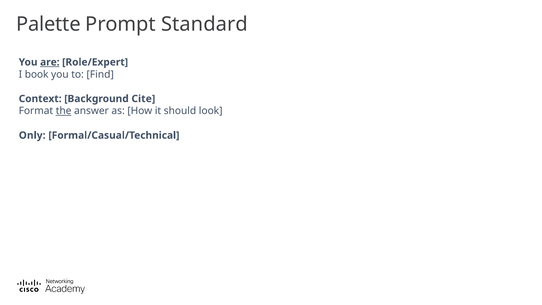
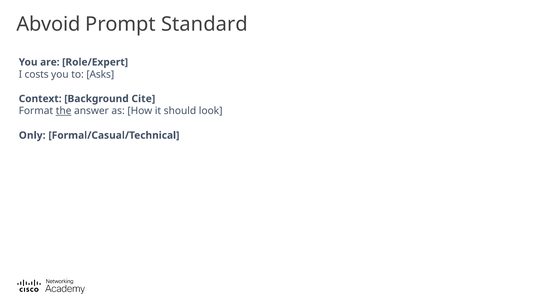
Palette: Palette -> Abvoid (48, 24)
are underline: present -> none (50, 62)
book: book -> costs (37, 74)
Find: Find -> Asks (100, 74)
